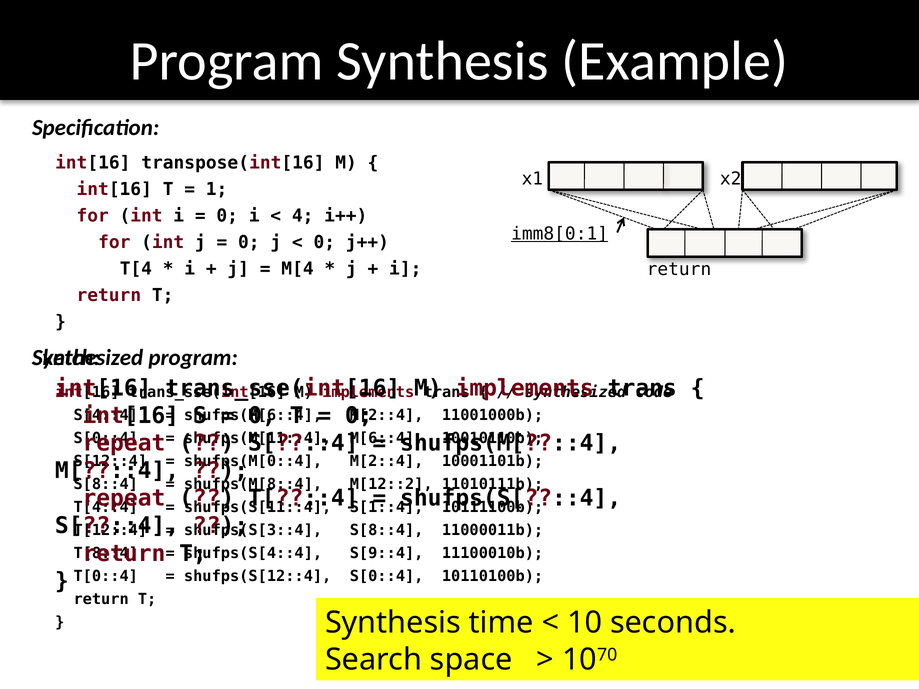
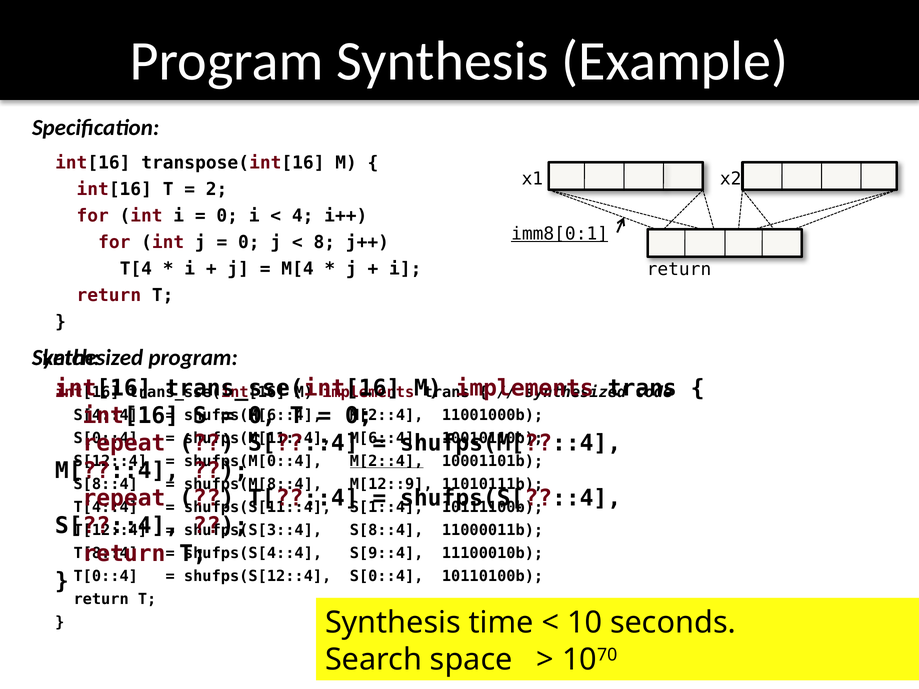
1: 1 -> 2 (217, 189)
0: 0 -> 8 (324, 242)
M[2::4 underline: none -> present (387, 461)
M[12::2: M[12::2 -> M[12::9 (391, 484)
